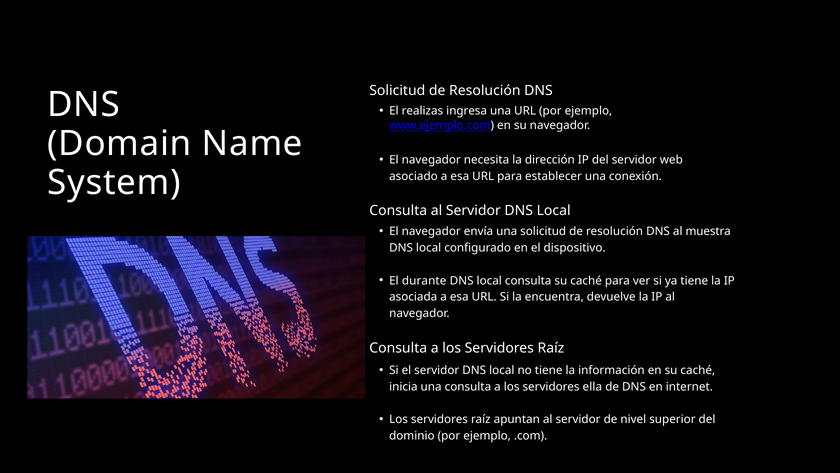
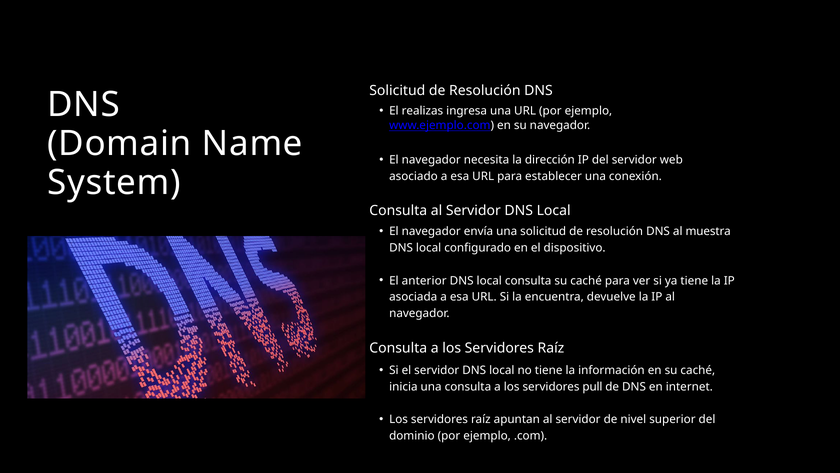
durante: durante -> anterior (424, 280)
ella: ella -> pull (592, 386)
